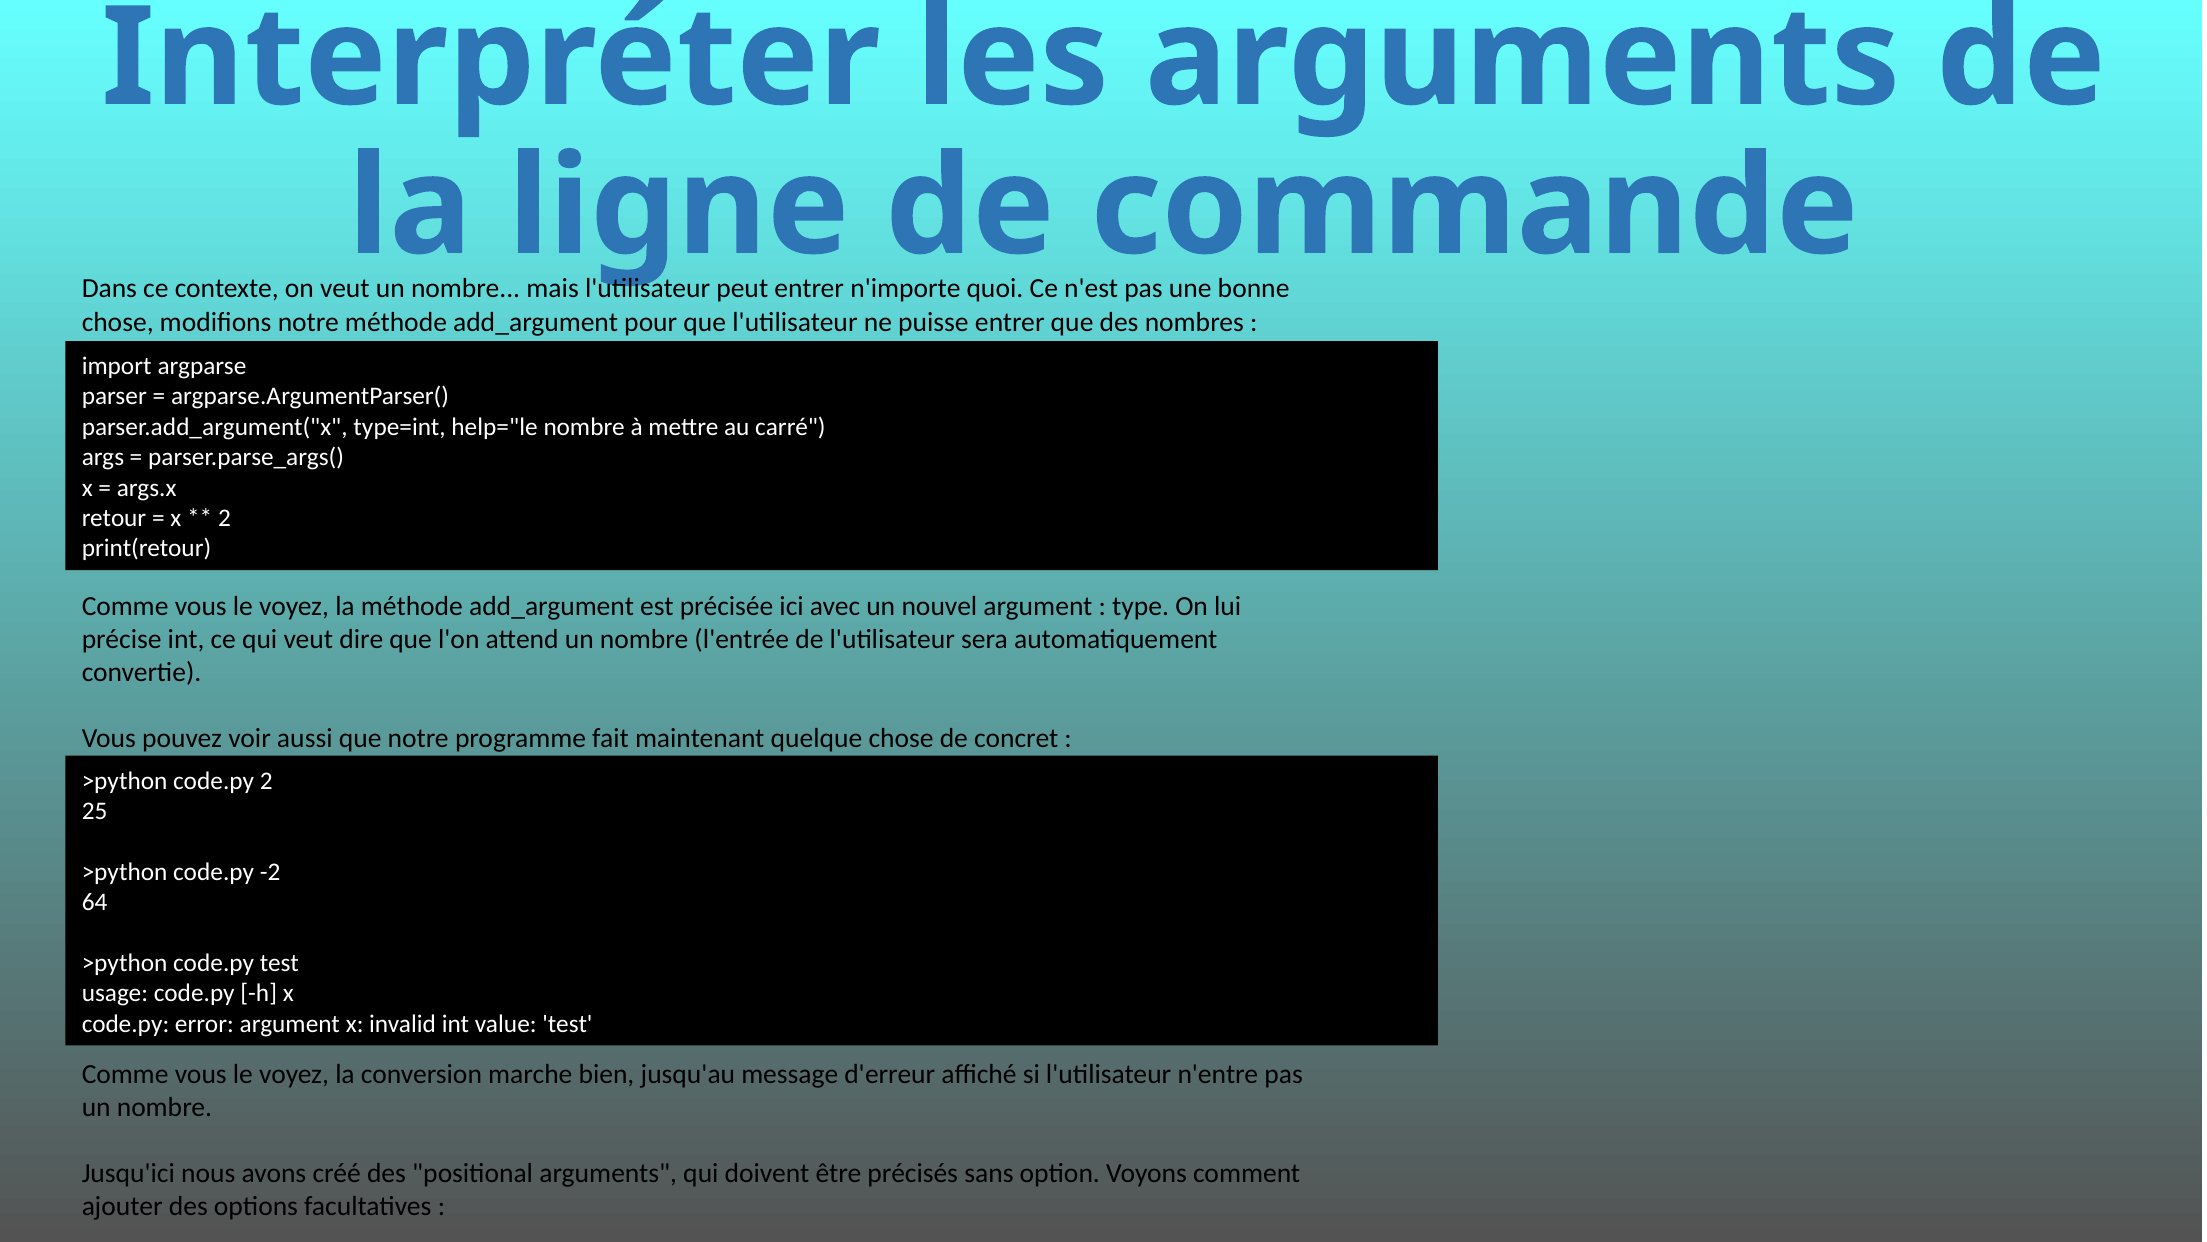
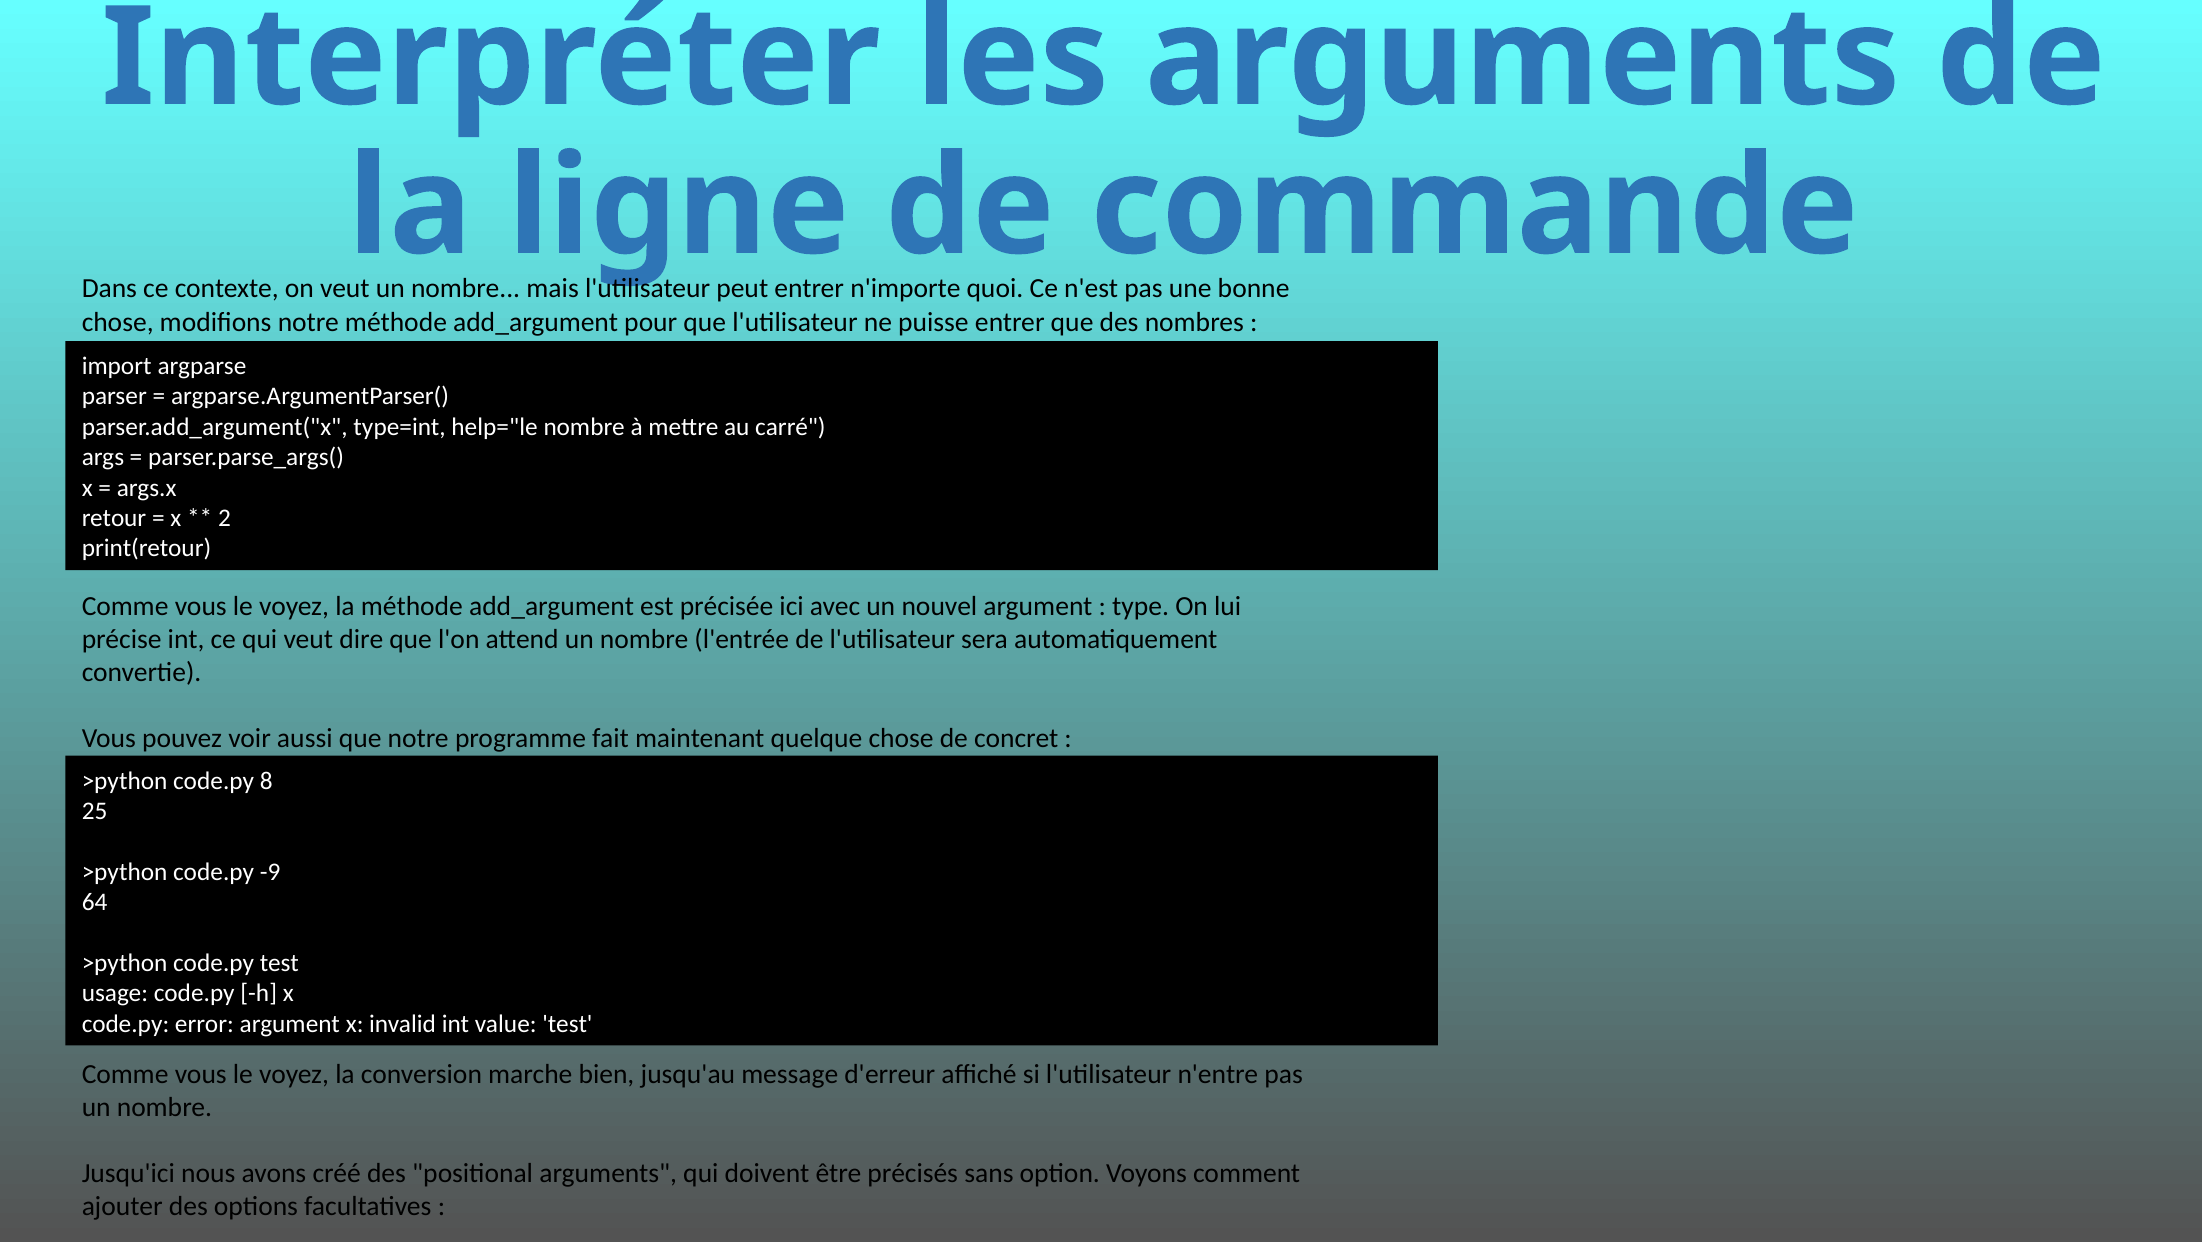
code.py 2: 2 -> 8 (266, 780)
-2: -2 -> -9 (270, 871)
